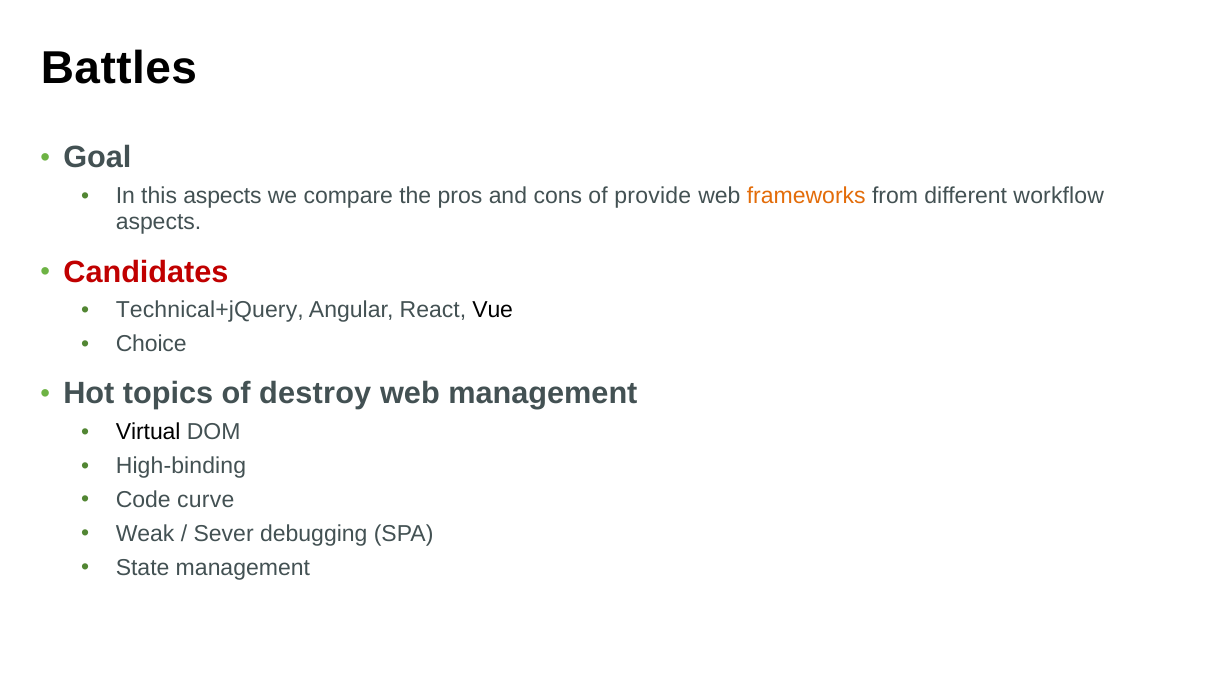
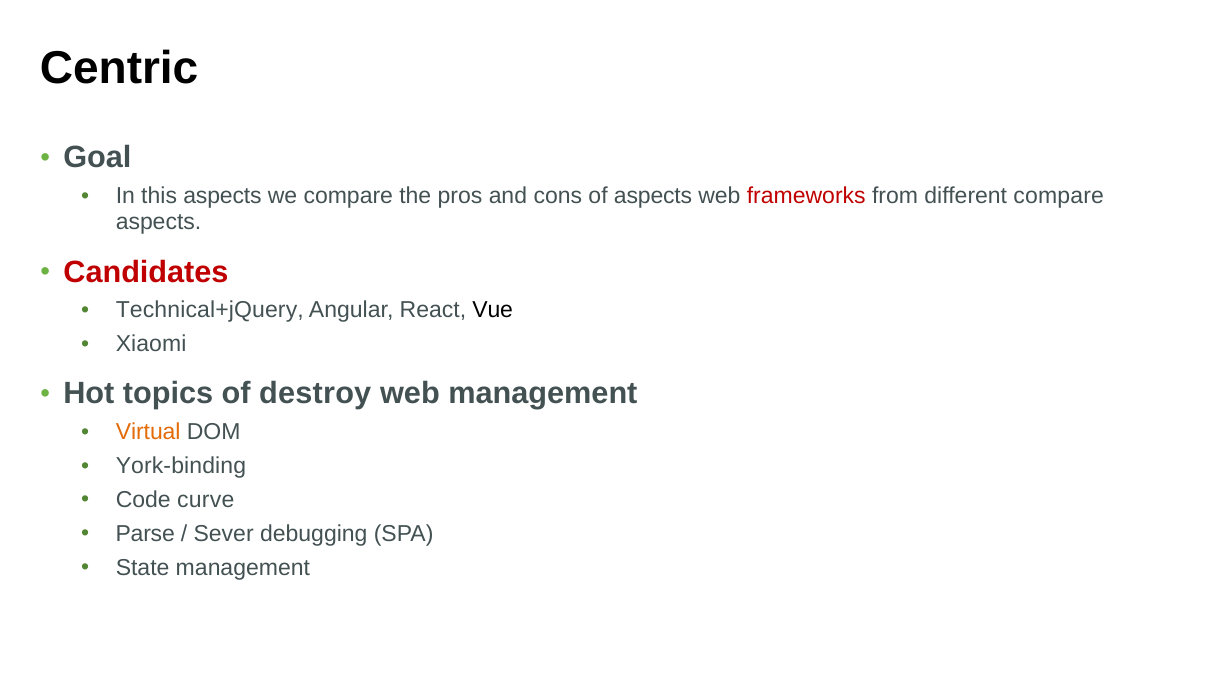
Battles: Battles -> Centric (119, 68)
of provide: provide -> aspects (653, 196)
frameworks colour: orange -> red (806, 196)
different workflow: workflow -> compare (1059, 196)
Choice: Choice -> Xiaomi (151, 344)
Virtual colour: black -> orange (148, 432)
High-binding: High-binding -> York-binding (181, 466)
Weak: Weak -> Parse (145, 533)
